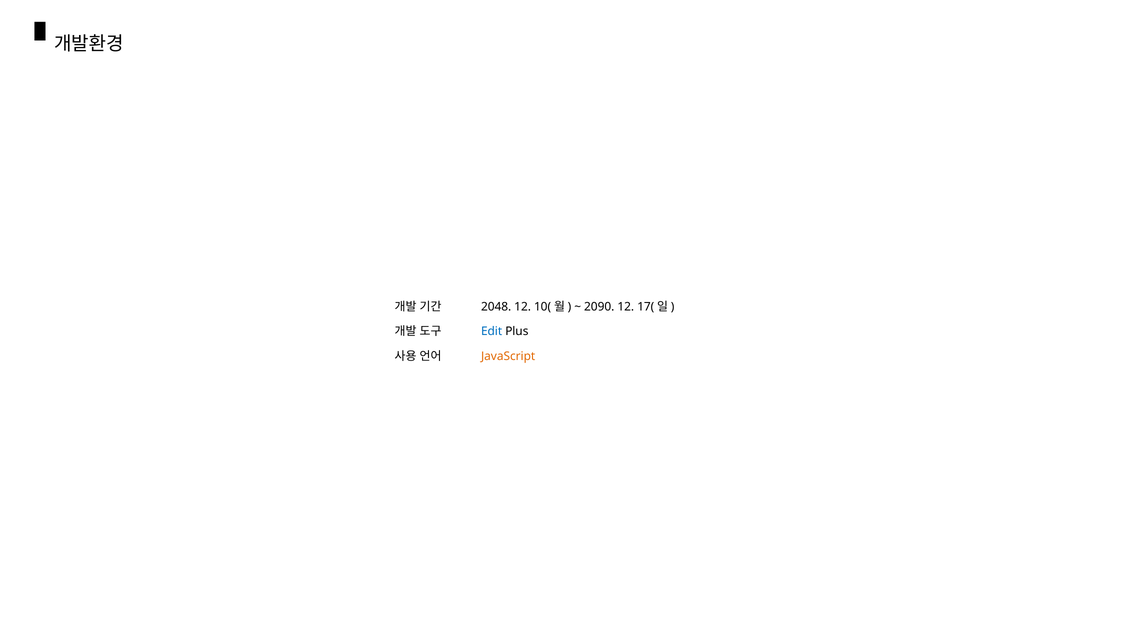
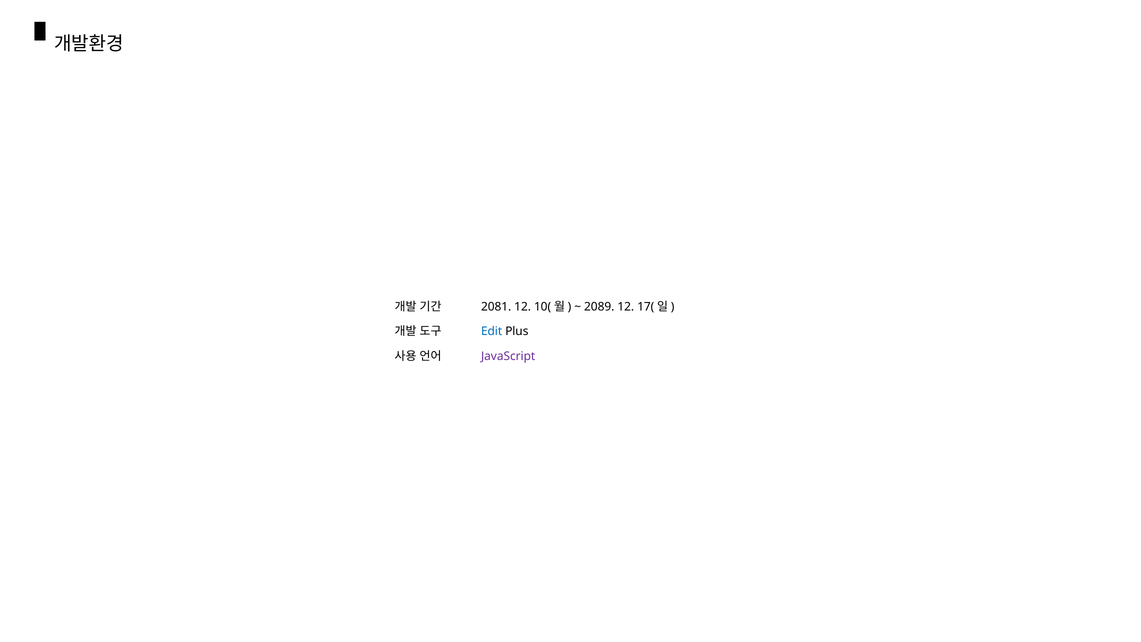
2048: 2048 -> 2081 (496, 307)
2090: 2090 -> 2089 (599, 307)
JavaScript colour: orange -> purple (508, 356)
